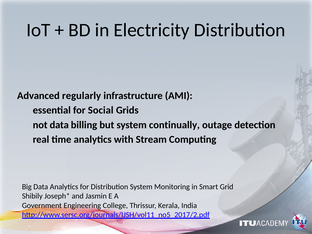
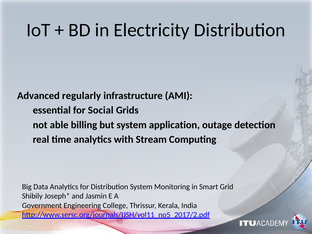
not data: data -> able (59, 125)
continually: continually -> application (174, 125)
